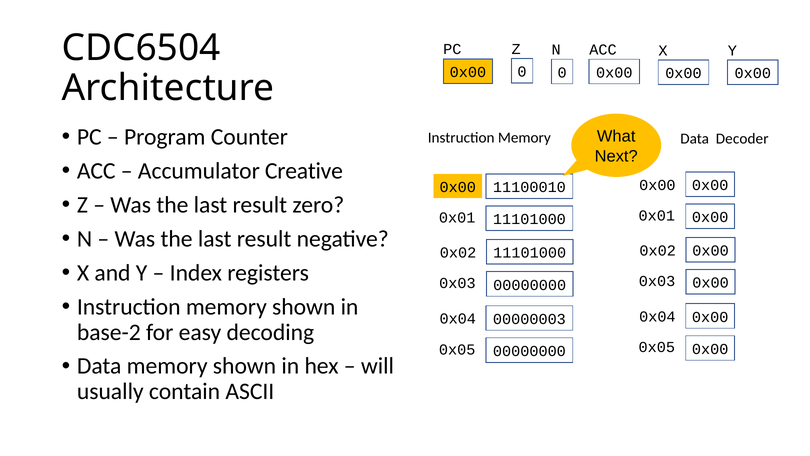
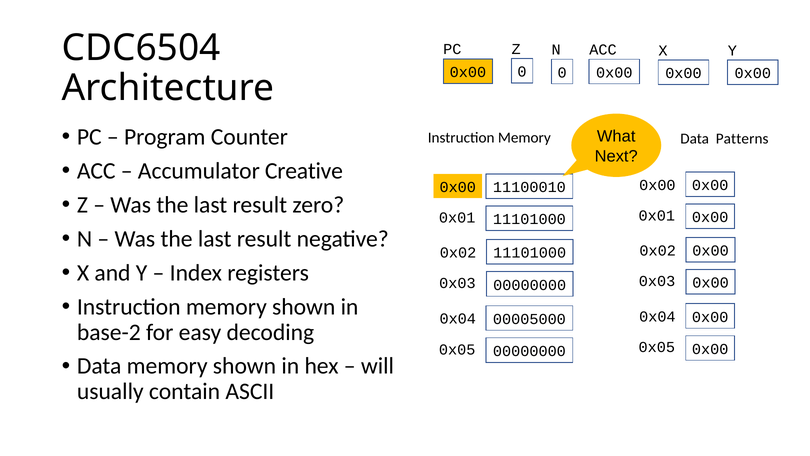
Decoder: Decoder -> Patterns (742, 139)
00000003: 00000003 -> 00005000 (529, 319)
